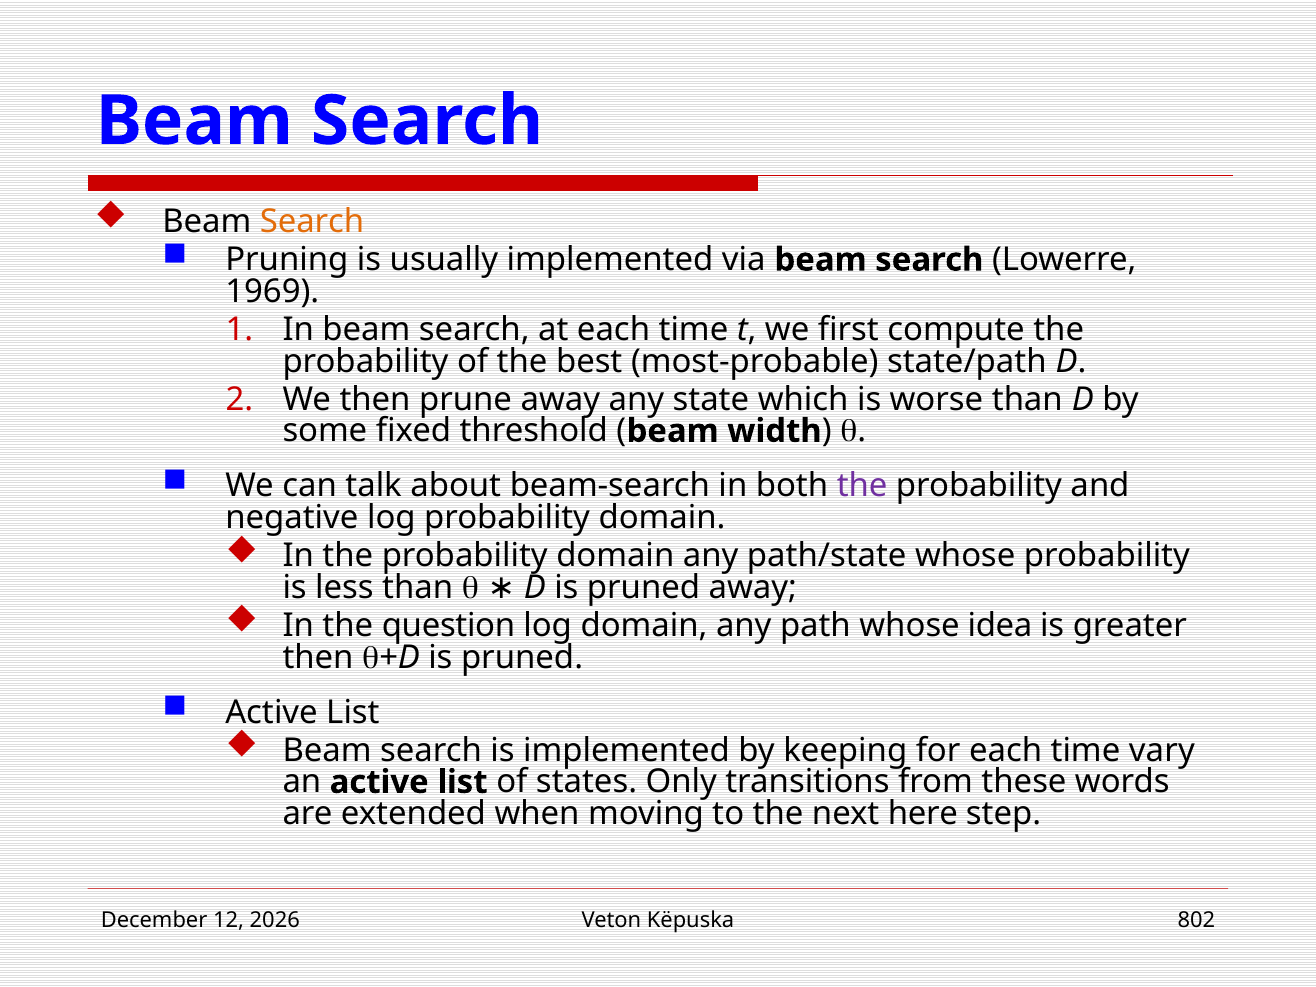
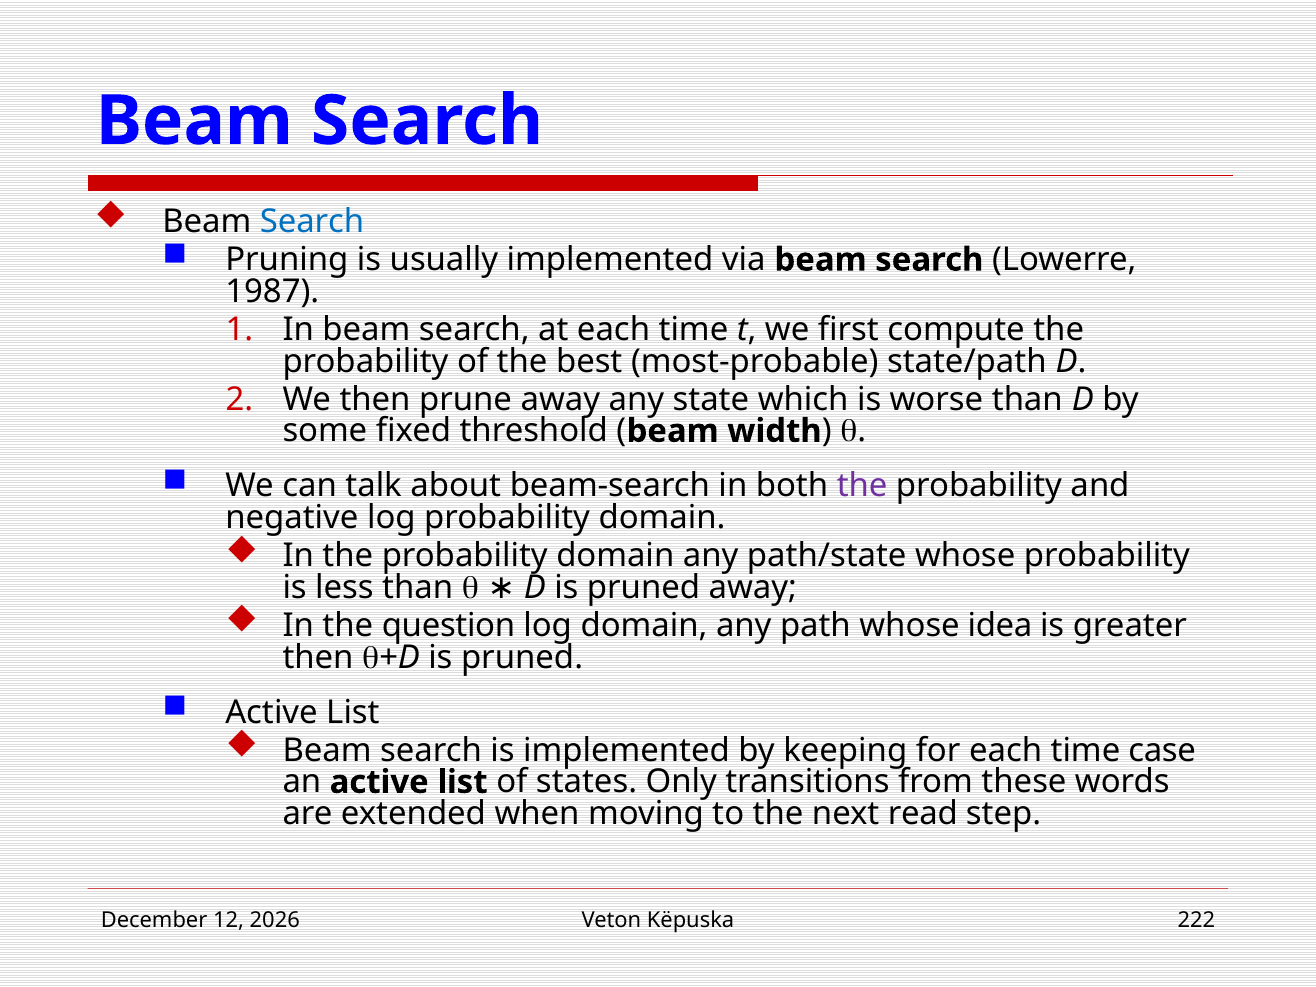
Search colour: orange -> blue (312, 222)
1969: 1969 -> 1987 (272, 291)
vary: vary -> case (1162, 751)
here: here -> read (923, 814)
802: 802 -> 222 (1196, 920)
